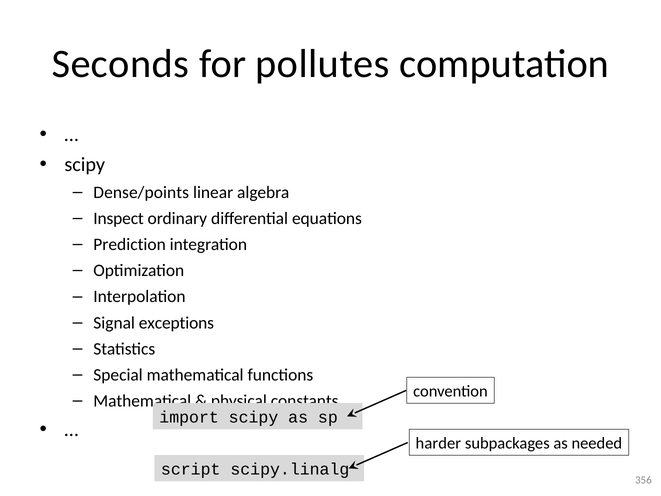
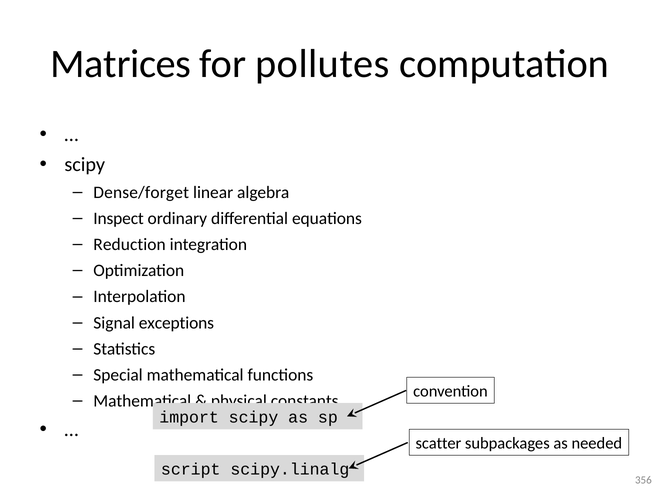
Seconds: Seconds -> Matrices (121, 64)
Dense/points: Dense/points -> Dense/forget (141, 192)
Prediction: Prediction -> Reduction (130, 244)
harder: harder -> scatter (438, 443)
